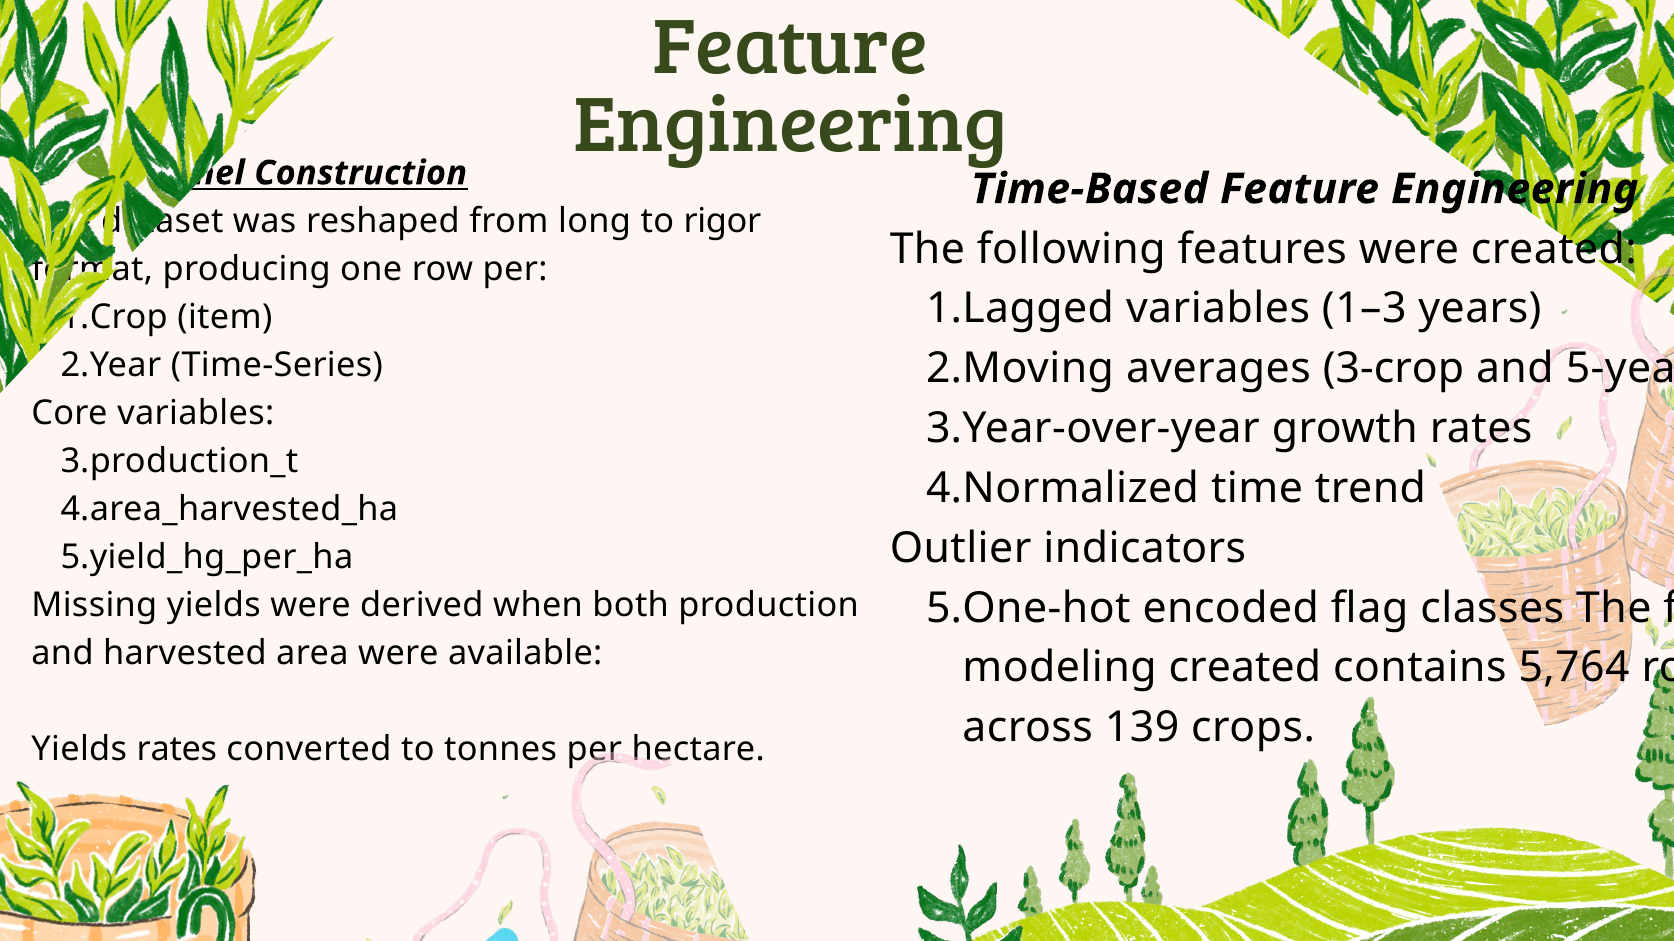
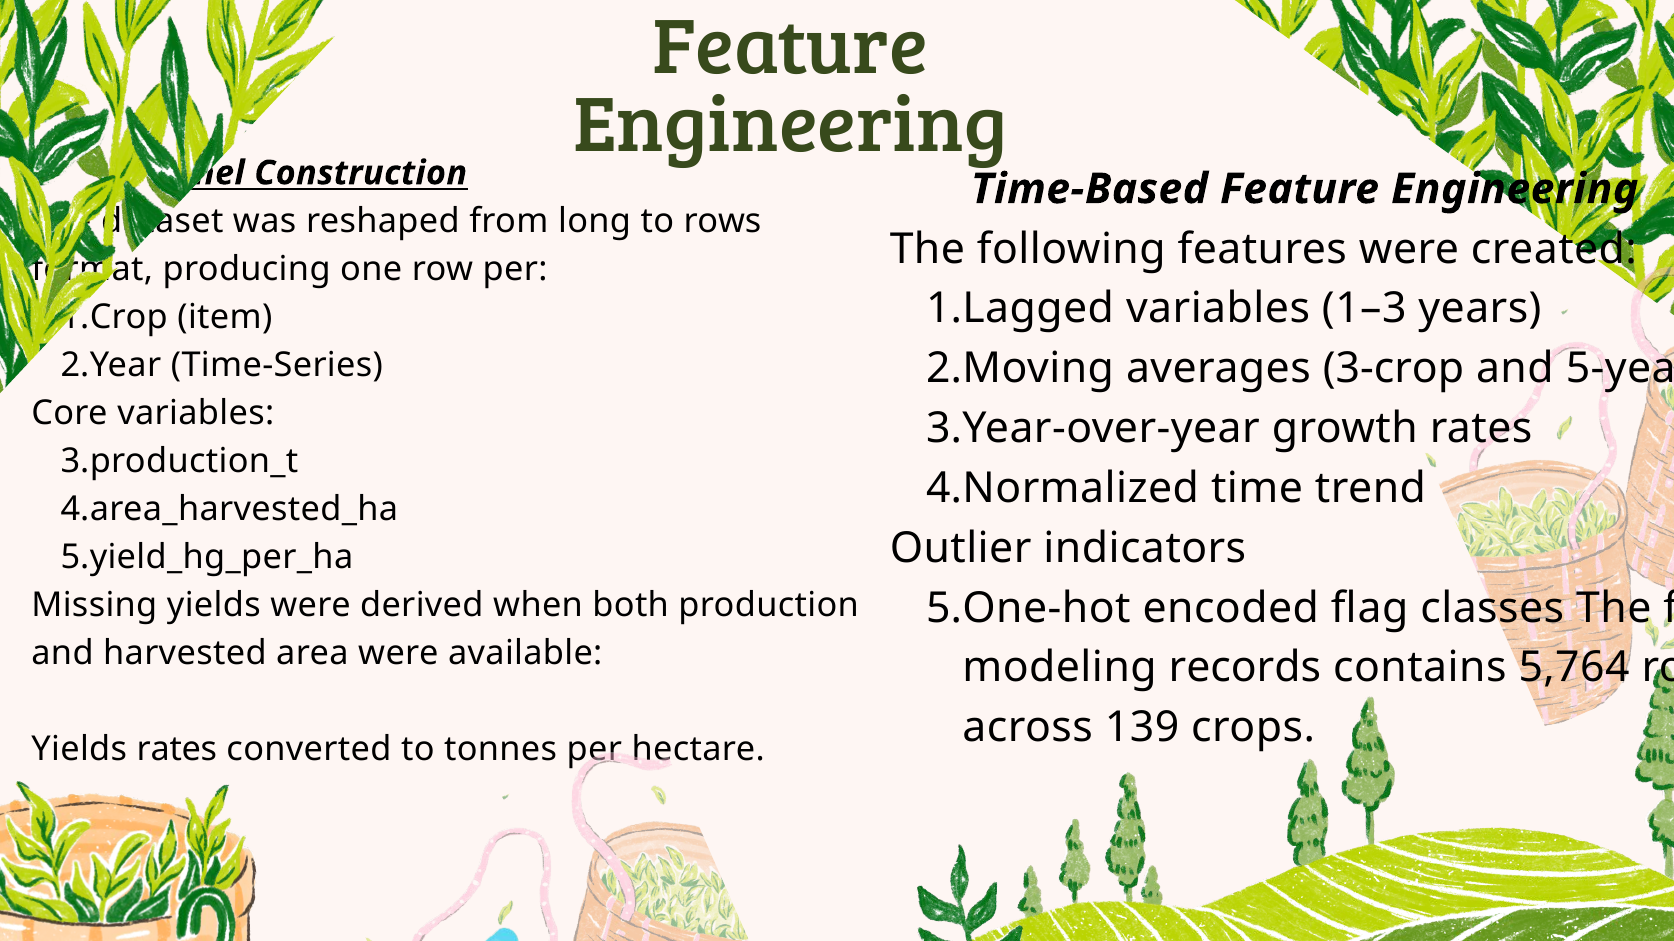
to rigor: rigor -> rows (722, 221)
modeling created: created -> records (1245, 668)
